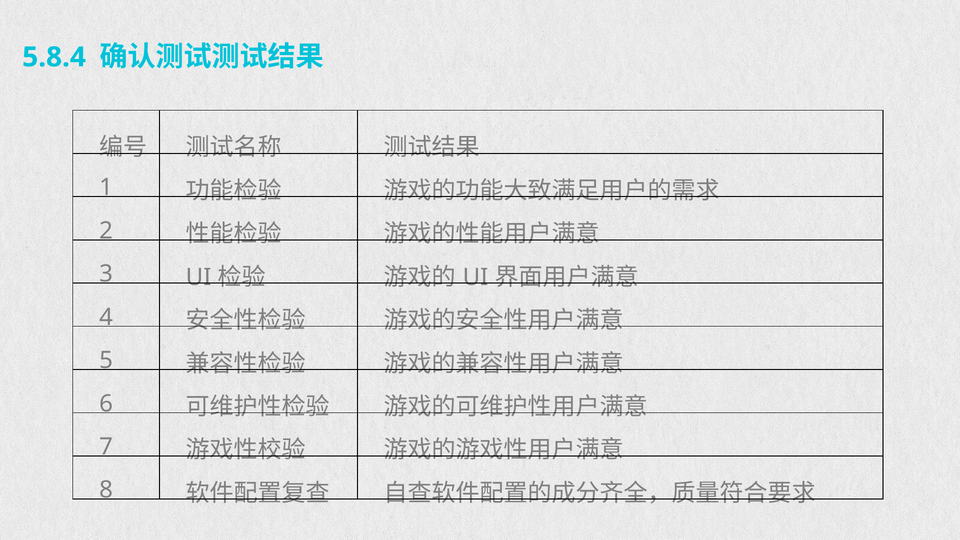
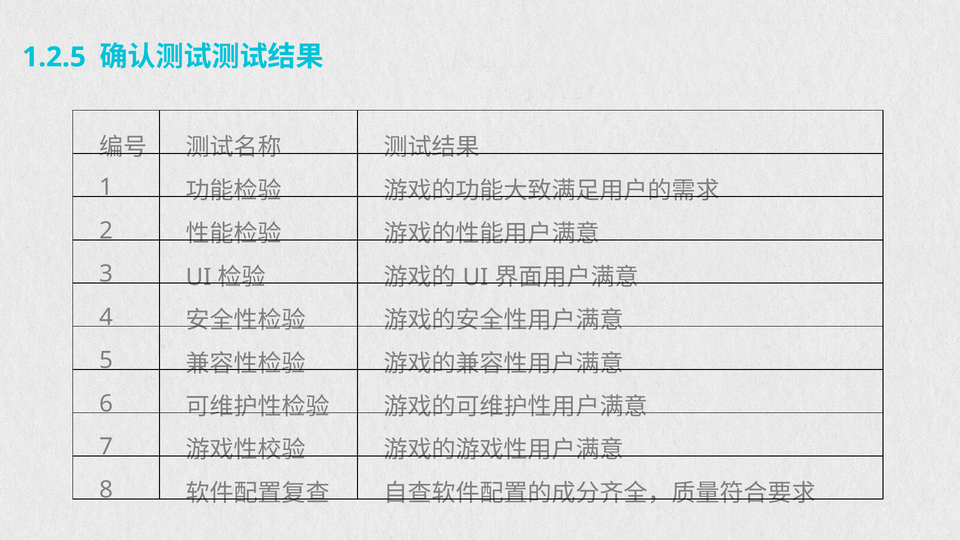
5.8.4: 5.8.4 -> 1.2.5 (54, 57)
